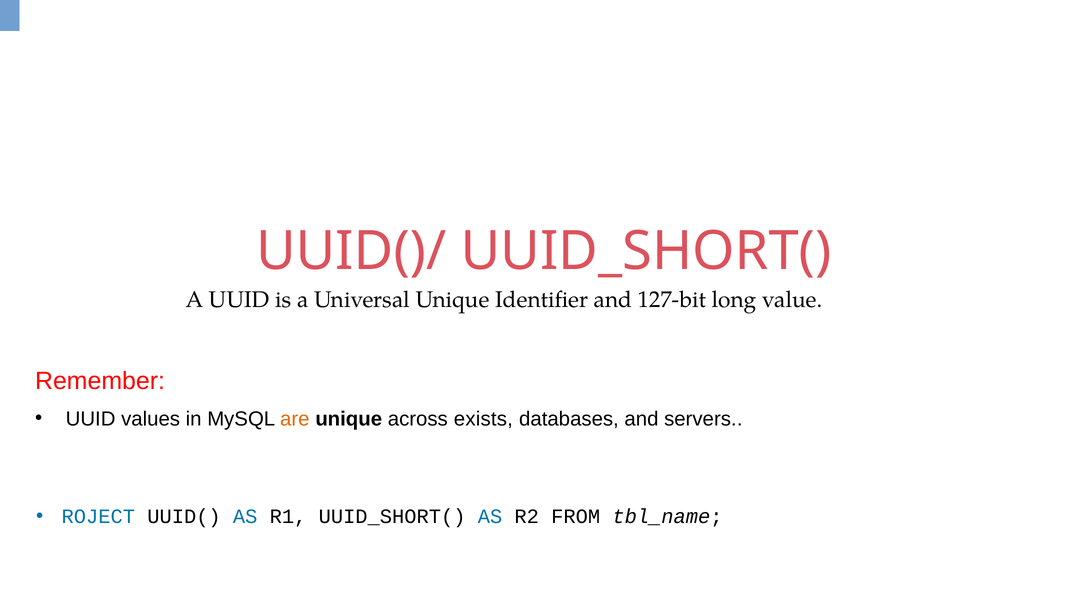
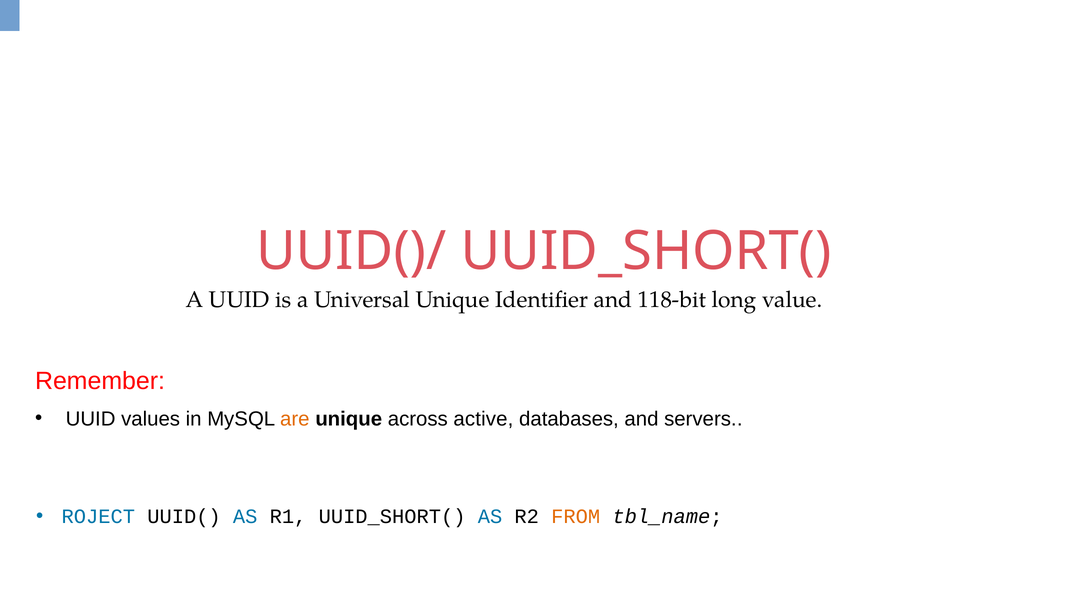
127-bit: 127-bit -> 118-bit (672, 300)
exists: exists -> active (483, 419)
FROM colour: black -> orange (576, 516)
